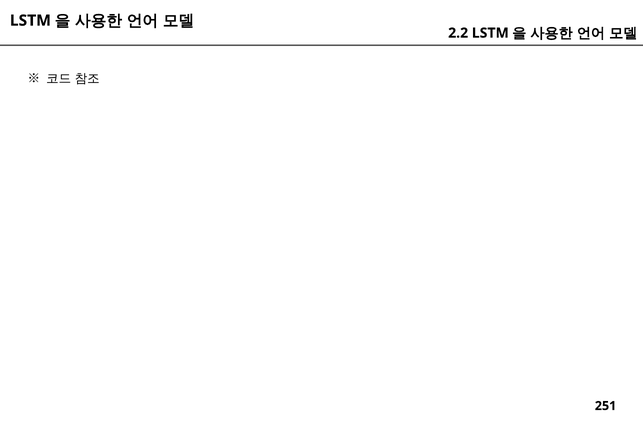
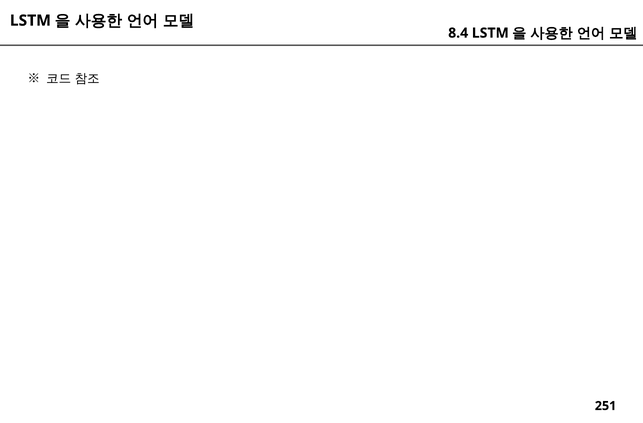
2.2: 2.2 -> 8.4 (458, 33)
